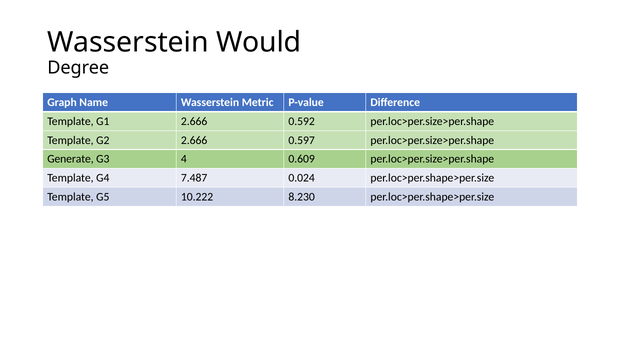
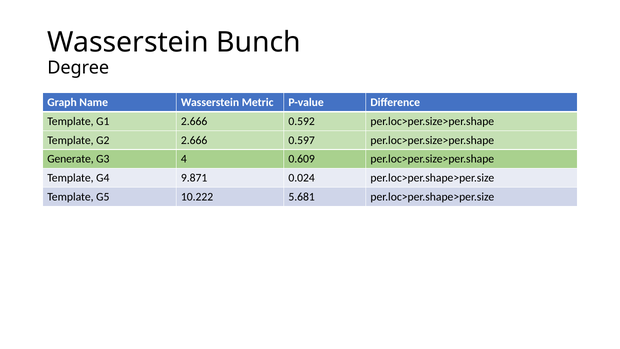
Would: Would -> Bunch (258, 42)
7.487: 7.487 -> 9.871 (194, 178)
8.230: 8.230 -> 5.681 (302, 197)
